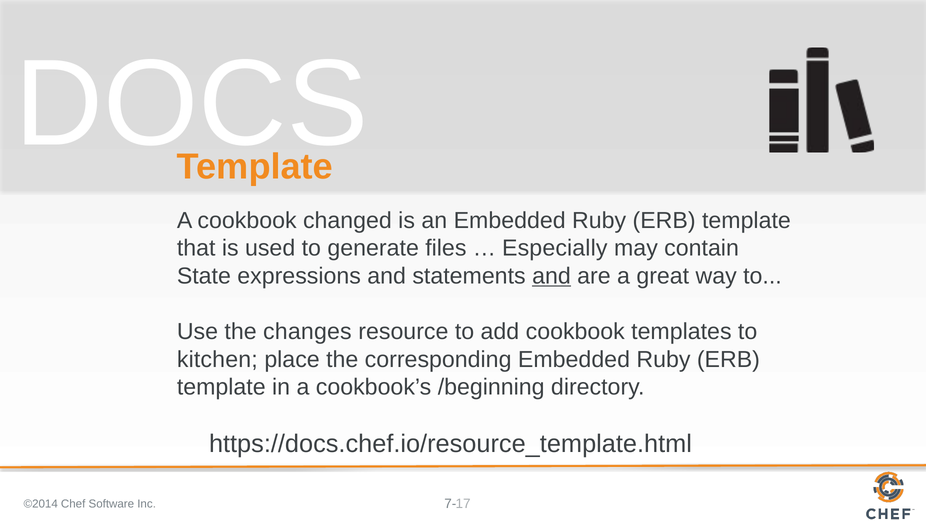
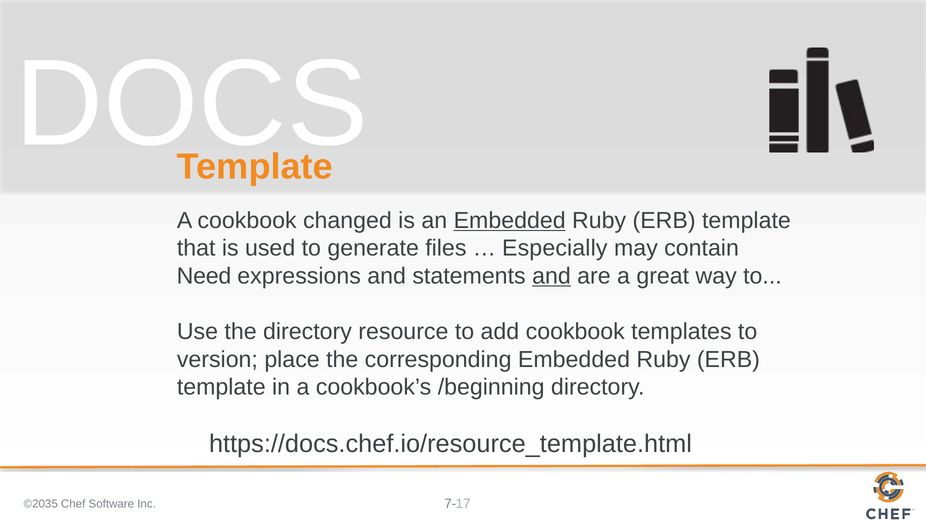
Embedded underline: none -> present (510, 220)
State: State -> Need (204, 276)
the changes: changes -> directory (307, 332)
kitchen: kitchen -> version (217, 359)
©2014: ©2014 -> ©2035 (41, 504)
